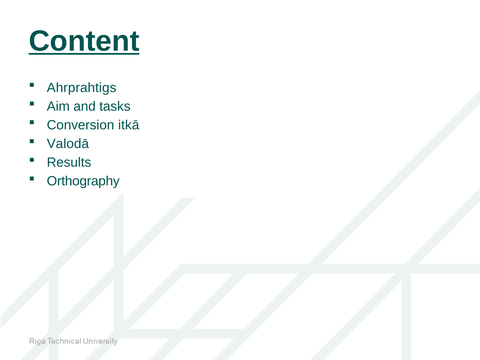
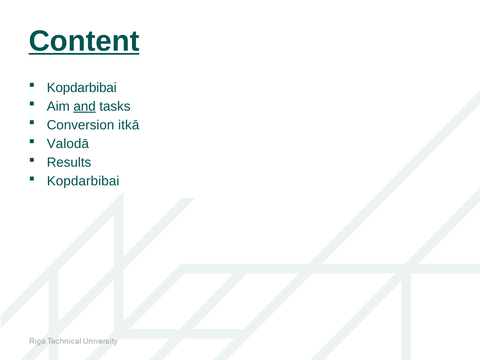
Ahrprahtigs: Ahrprahtigs -> Kopdarbibai (82, 88)
and underline: none -> present (85, 106)
Orthography: Orthography -> Kopdarbibai (83, 181)
